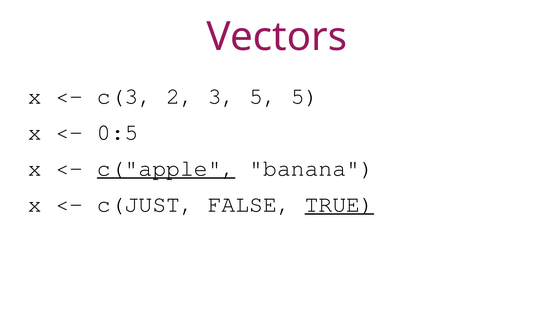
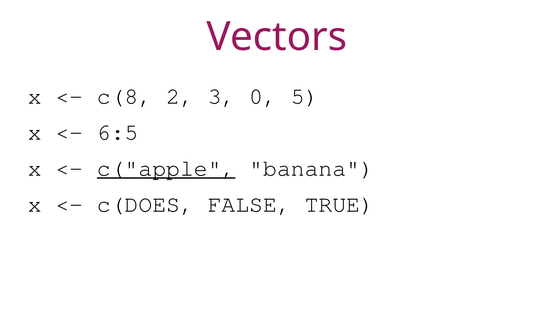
c(3: c(3 -> c(8 (125, 97)
3 5: 5 -> 0 (263, 97)
0:5: 0:5 -> 6:5 (118, 133)
c(JUST: c(JUST -> c(DOES (145, 205)
TRUE underline: present -> none (339, 205)
